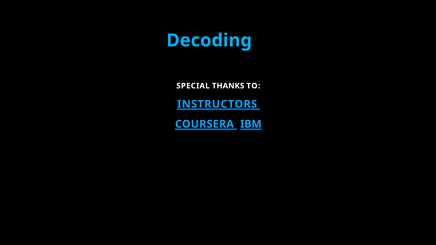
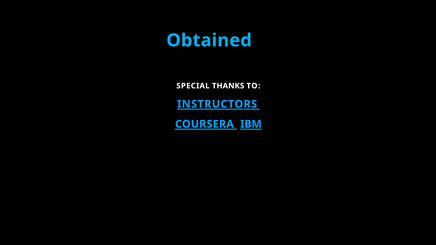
Decoding: Decoding -> Obtained (209, 40)
